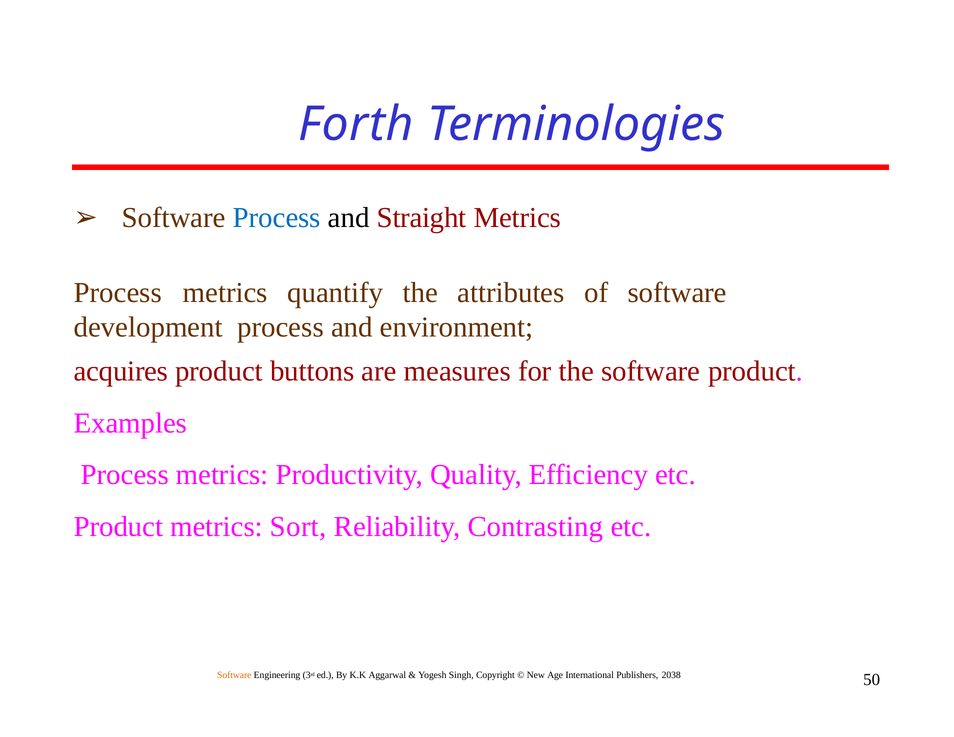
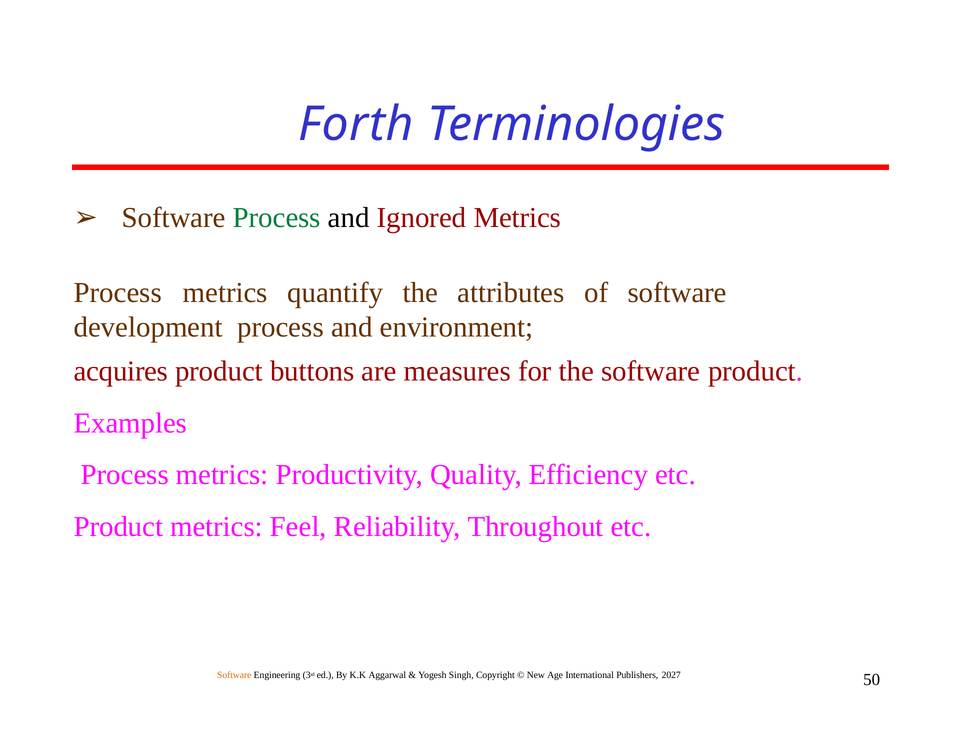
Process colour: blue -> green (277, 218)
Straight: Straight -> Ignored (421, 218)
Sort: Sort -> Feel (298, 527)
Contrasting: Contrasting -> Throughout (535, 527)
2038: 2038 -> 2027 (671, 675)
